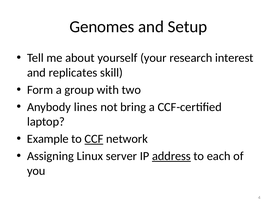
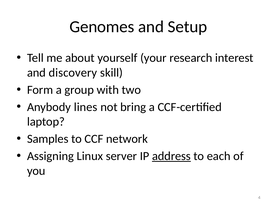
replicates: replicates -> discovery (73, 73)
Example: Example -> Samples (48, 139)
CCF underline: present -> none (94, 139)
